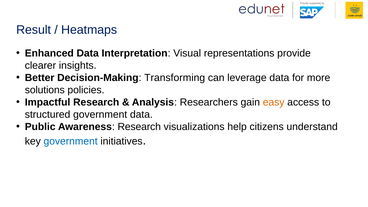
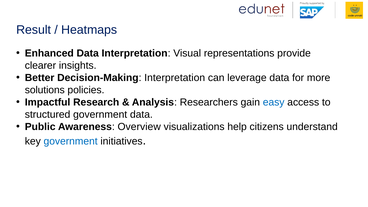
Decision-Making Transforming: Transforming -> Interpretation (175, 78)
easy colour: orange -> blue (274, 102)
Awareness Research: Research -> Overview (139, 127)
